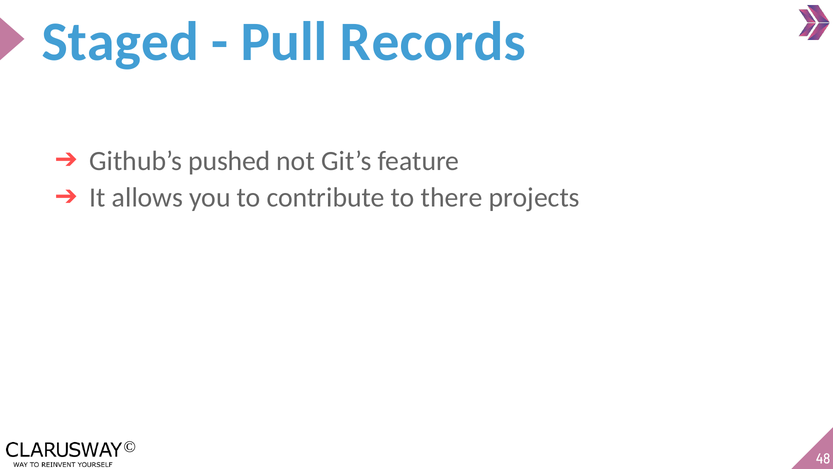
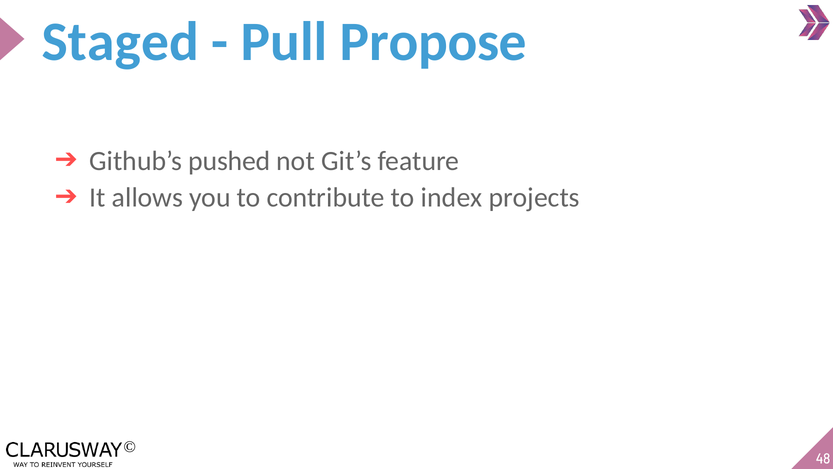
Records: Records -> Propose (433, 42)
there: there -> index (452, 197)
